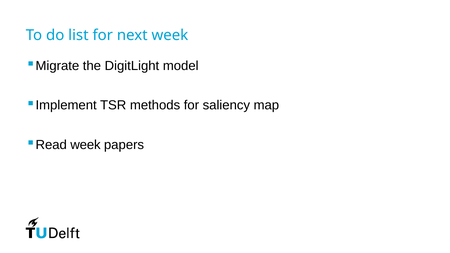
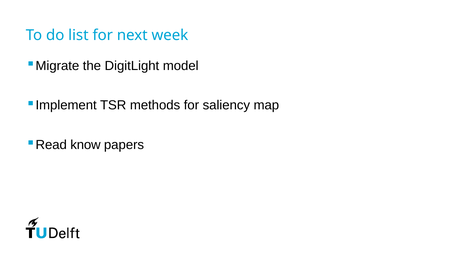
week: week -> know (85, 145)
